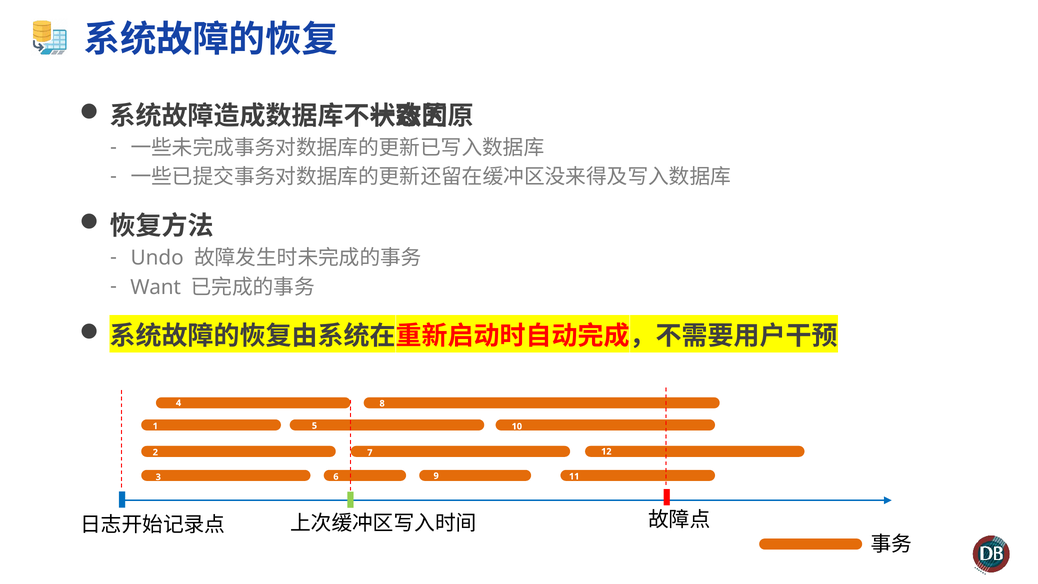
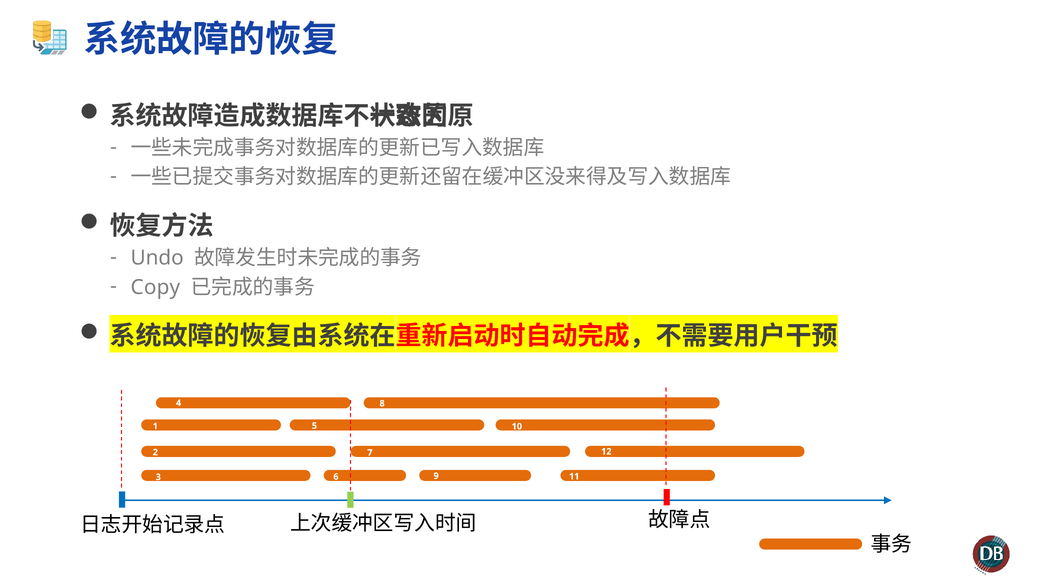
Want: Want -> Copy (155, 287)
